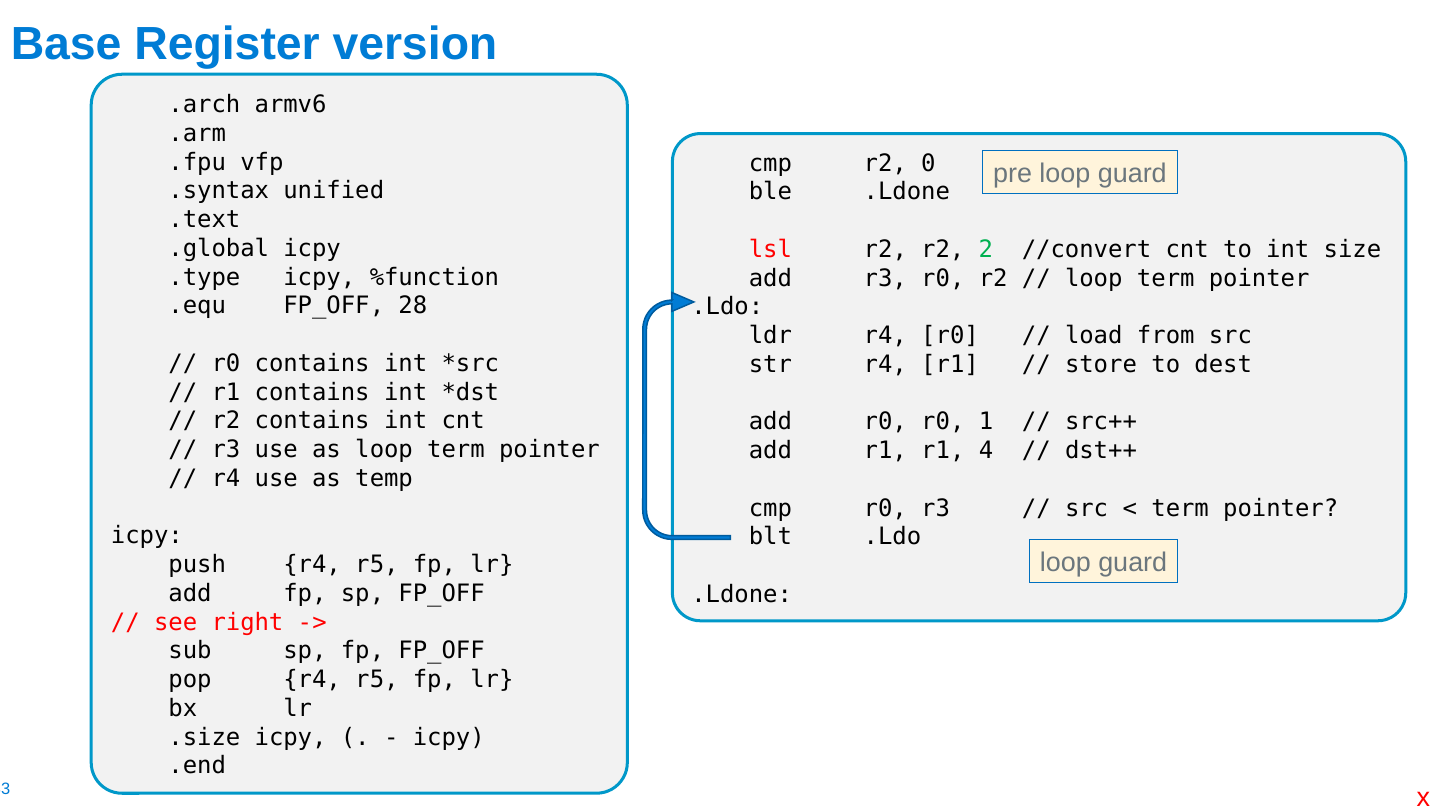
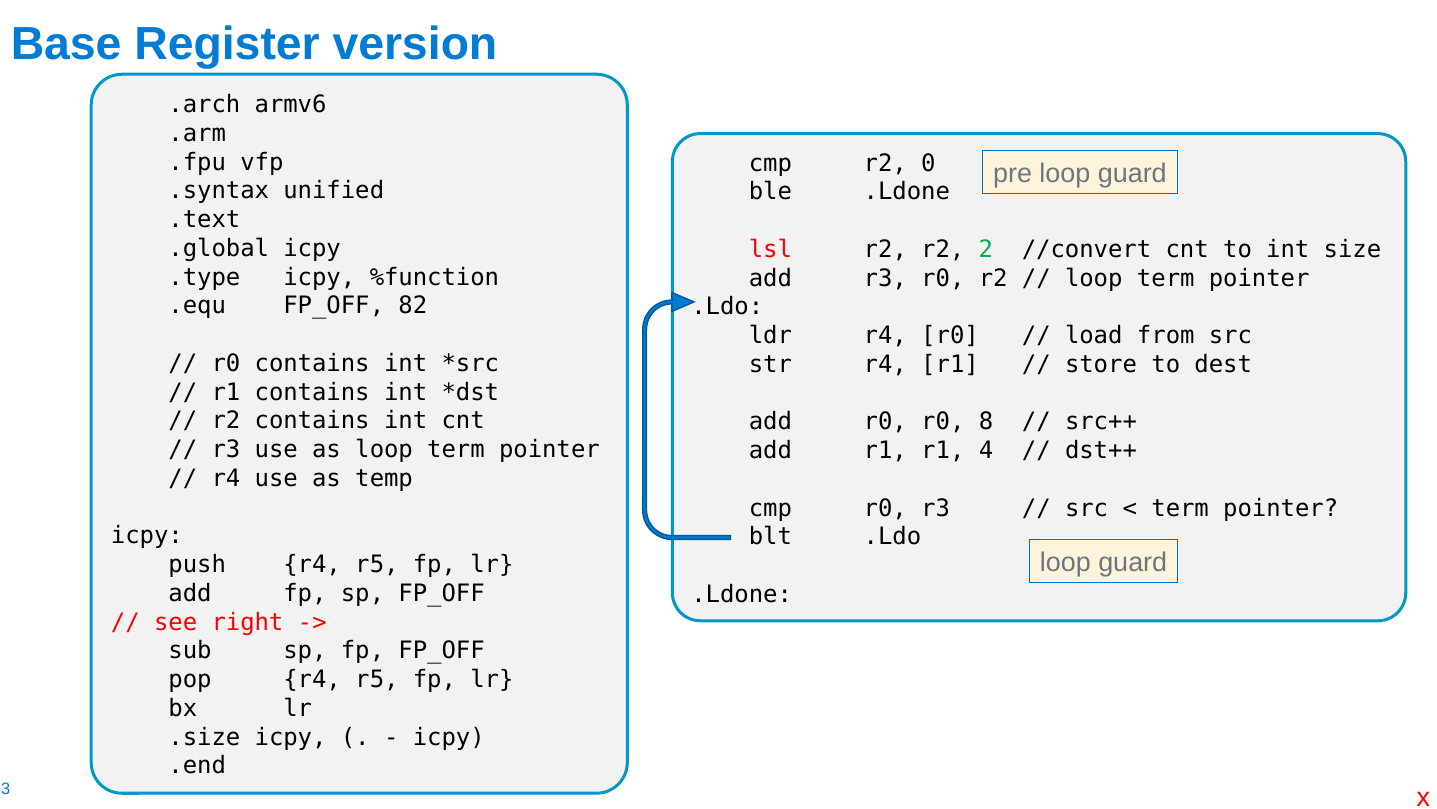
28: 28 -> 82 (413, 306)
1: 1 -> 8 (986, 422)
